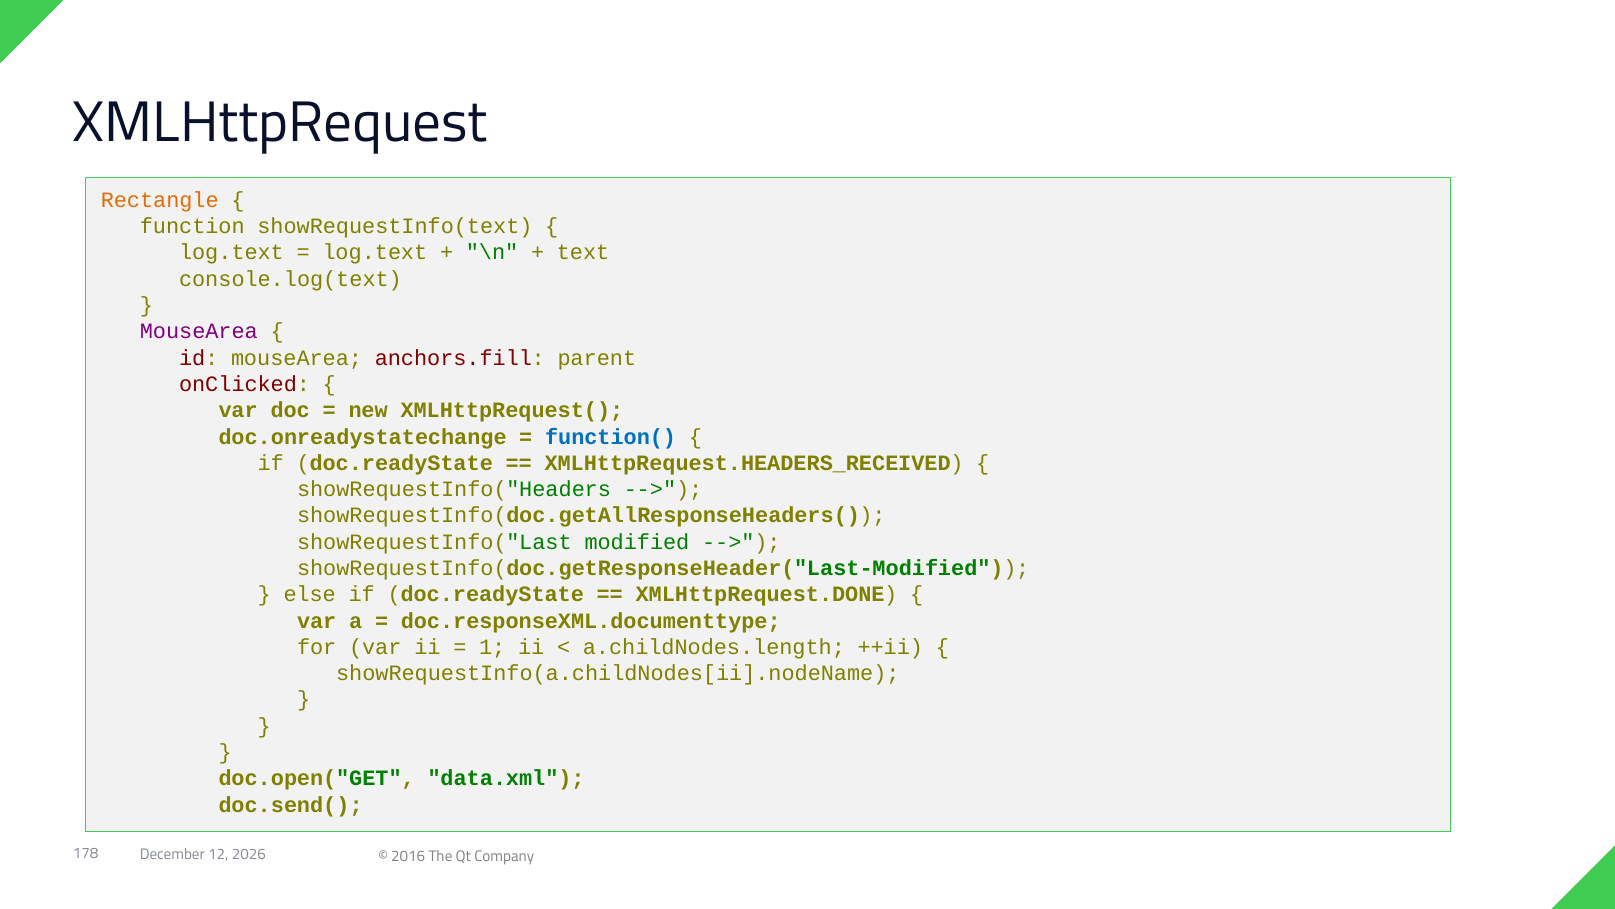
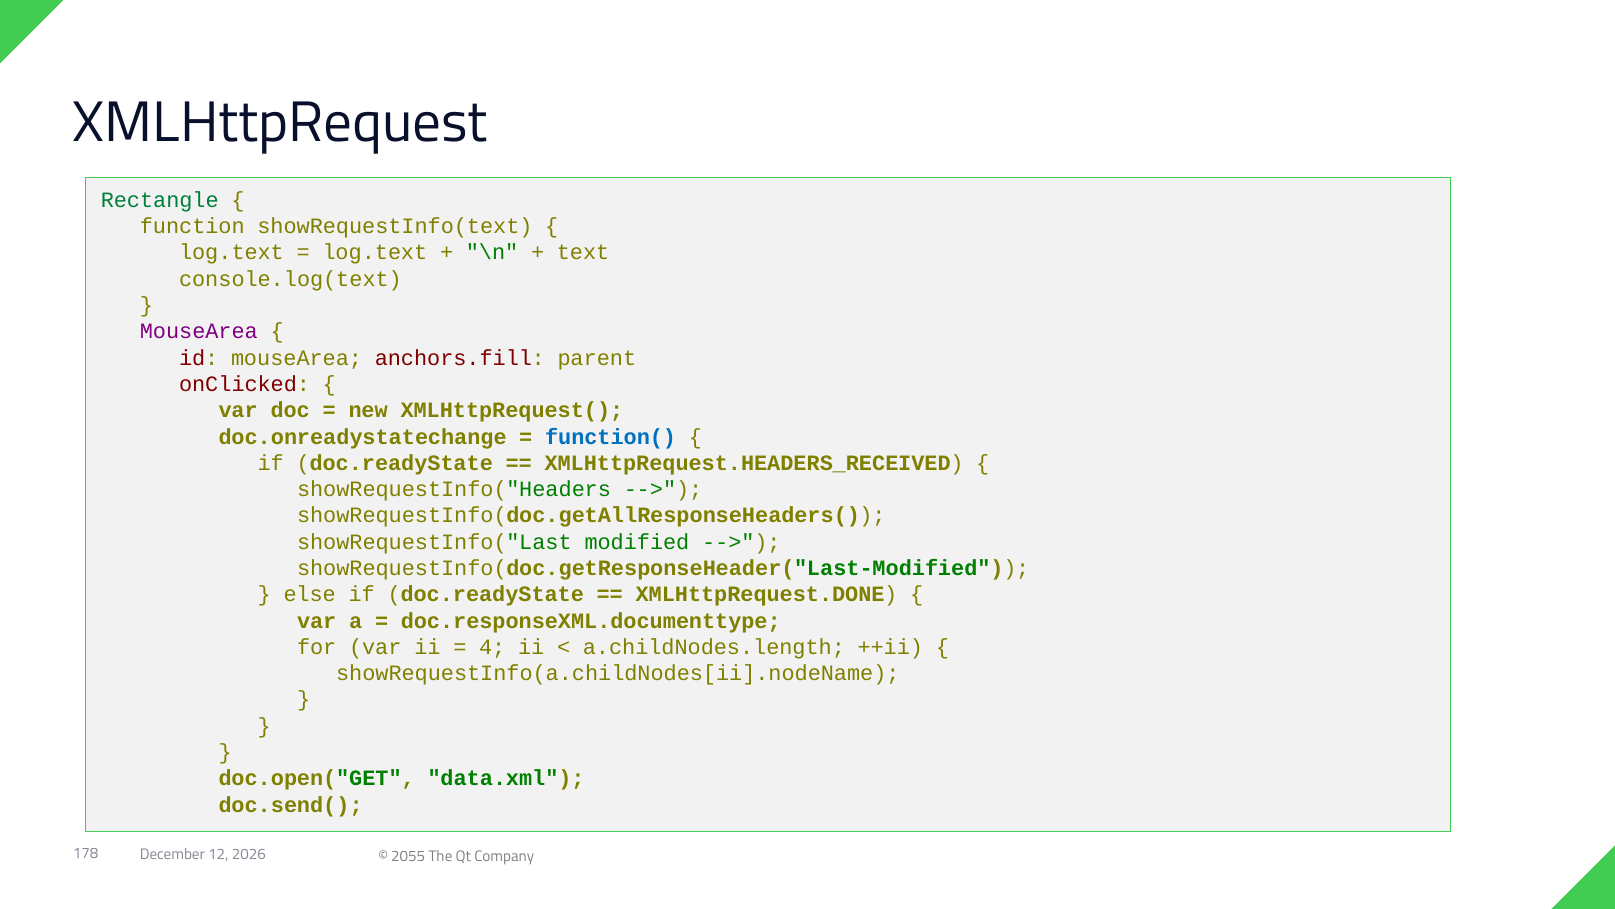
Rectangle colour: orange -> green (160, 200)
1: 1 -> 4 (492, 647)
2016: 2016 -> 2055 (408, 856)
